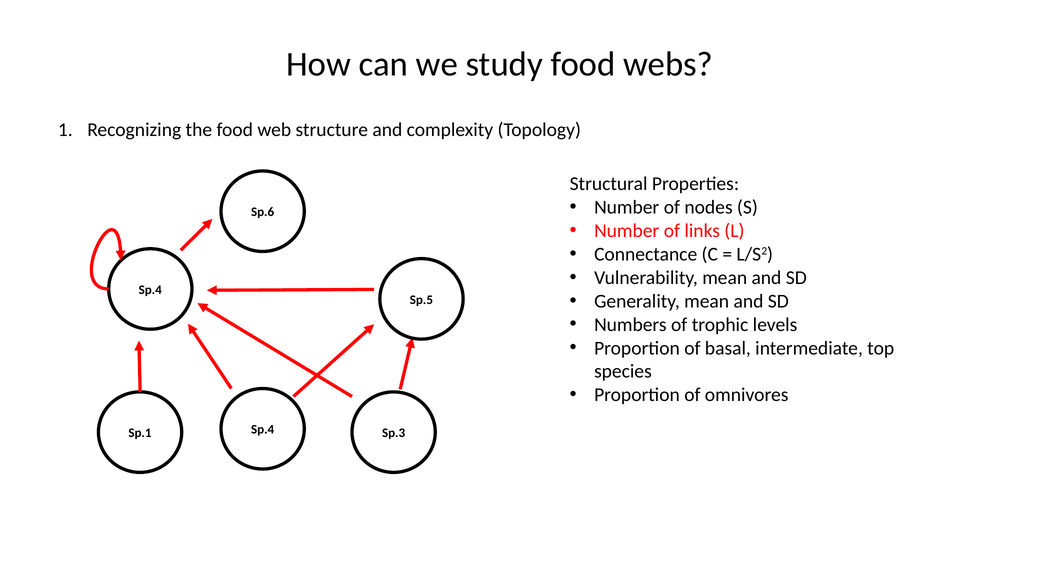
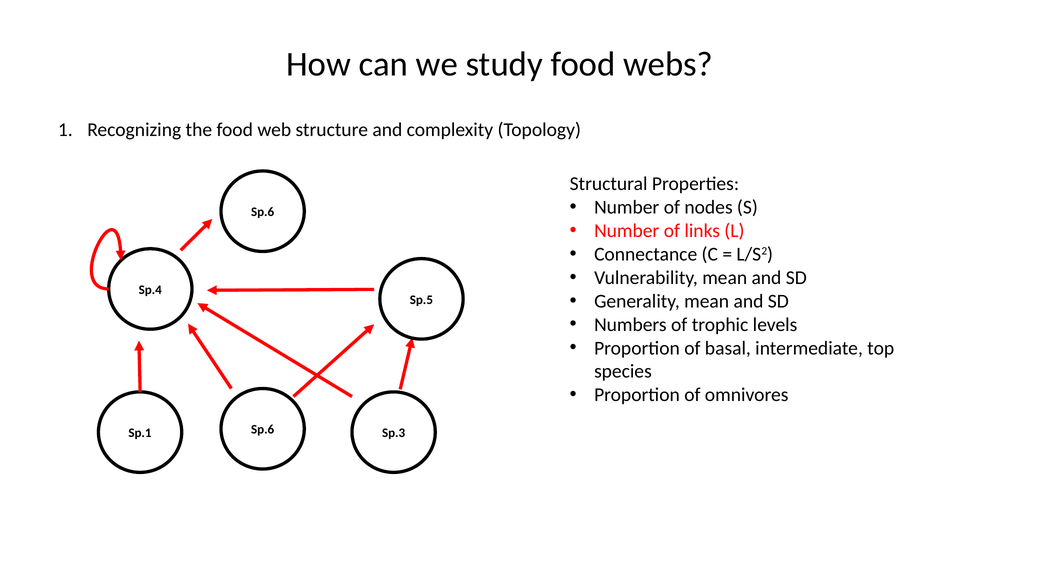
Sp.4: Sp.4 -> Sp.6 (263, 429)
